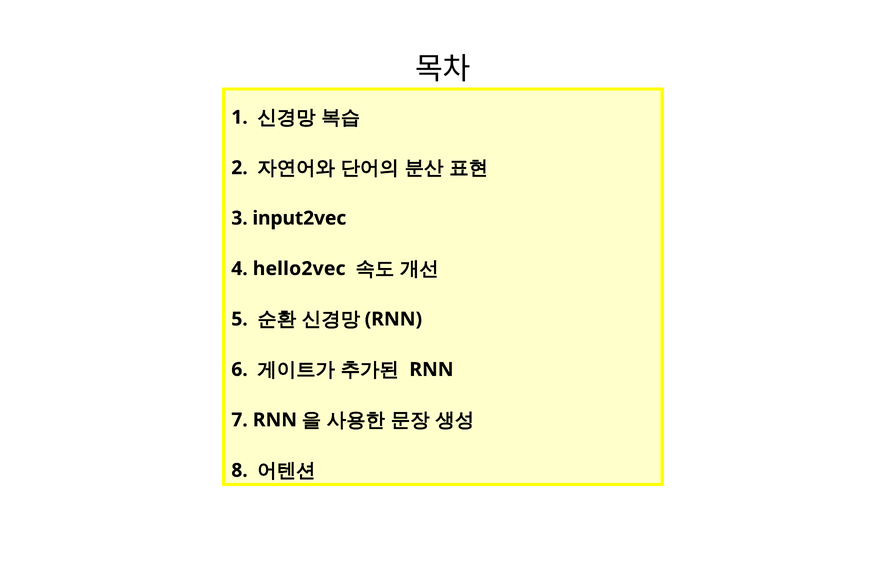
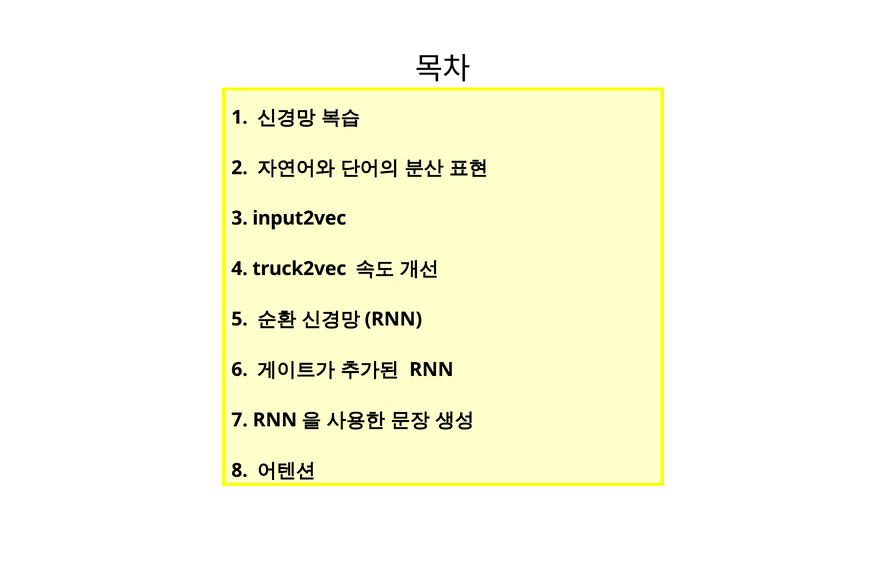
hello2vec: hello2vec -> truck2vec (299, 269)
